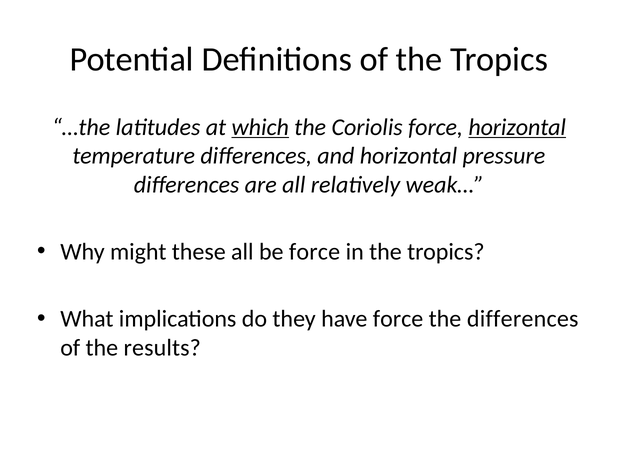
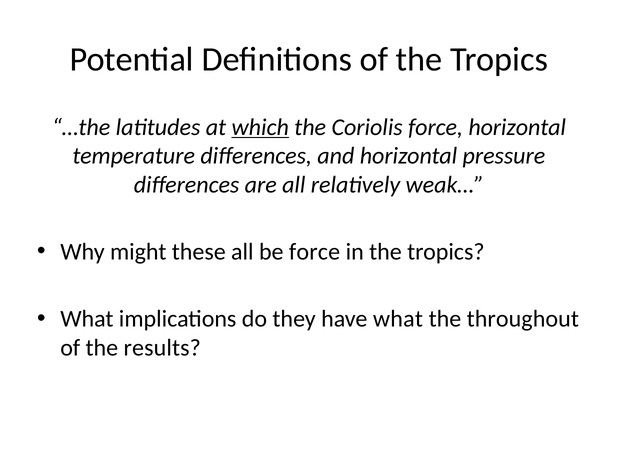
horizontal underline: present -> none (517, 127)
have force: force -> what (398, 319)
the differences: differences -> throughout (523, 319)
